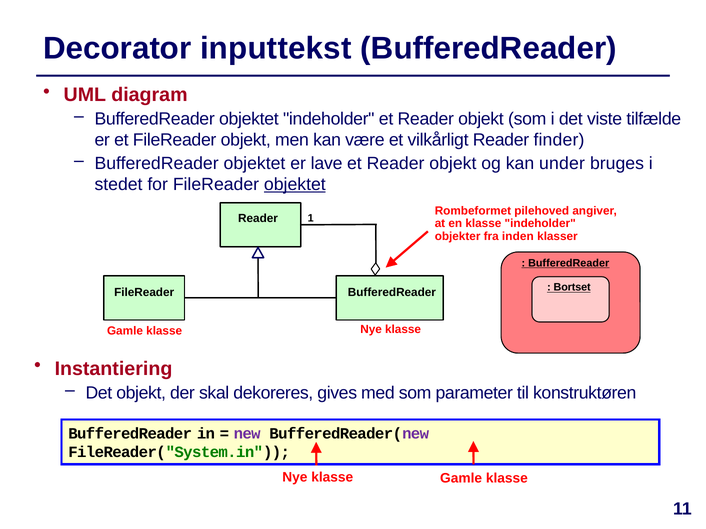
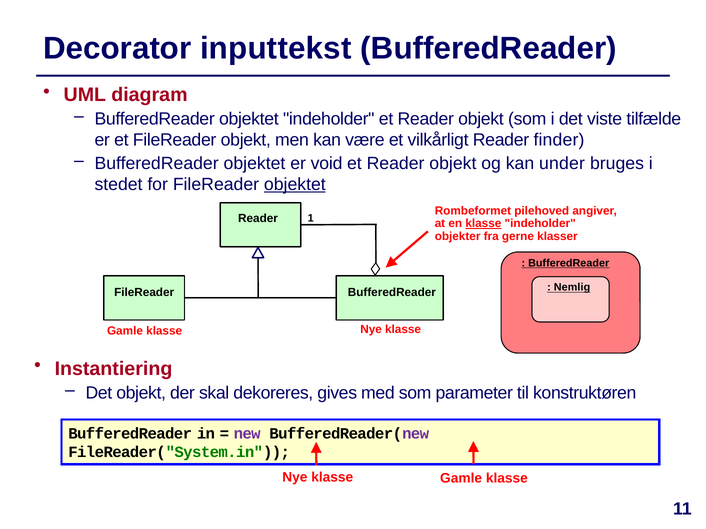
lave: lave -> void (327, 163)
klasse underline: none -> present (483, 224)
inden: inden -> gerne (518, 236)
Bortset: Bortset -> Nemlig (572, 288)
